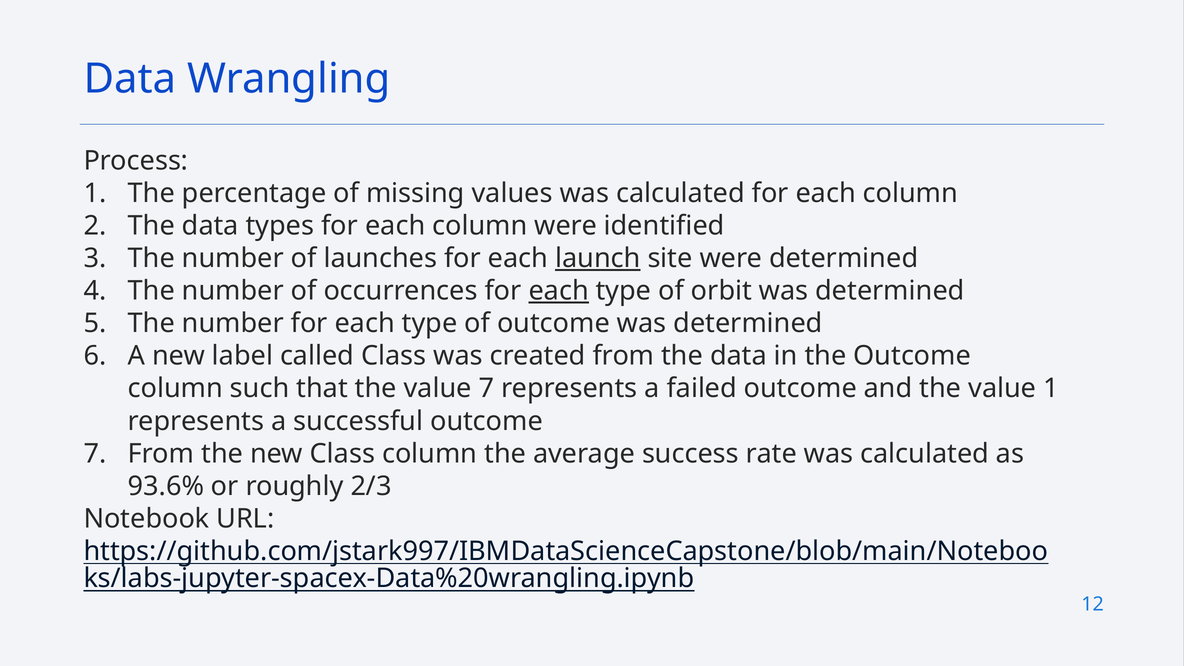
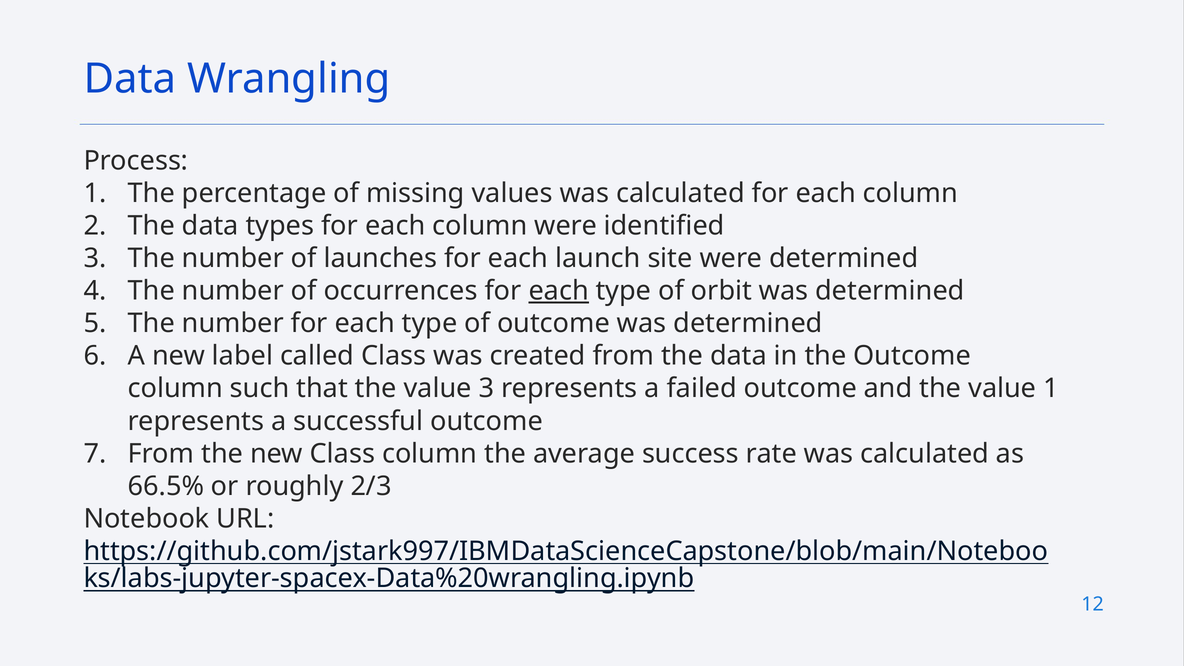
launch underline: present -> none (598, 258)
value 7: 7 -> 3 (486, 389)
93.6%: 93.6% -> 66.5% (166, 486)
